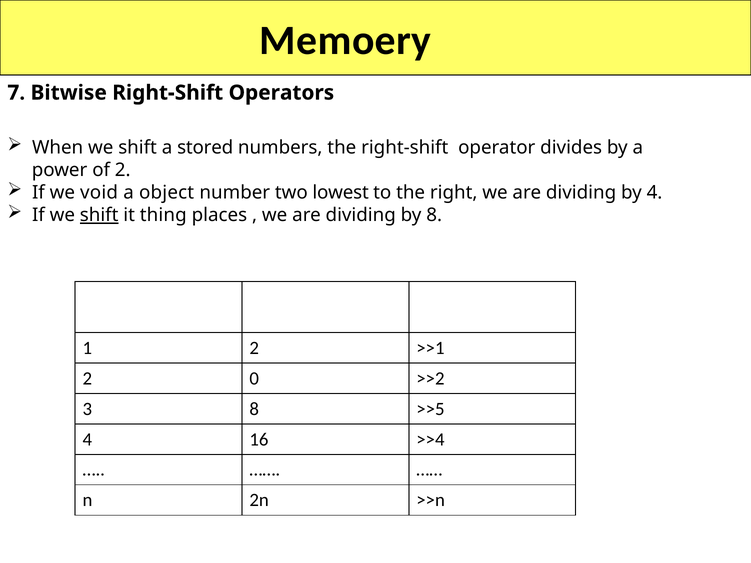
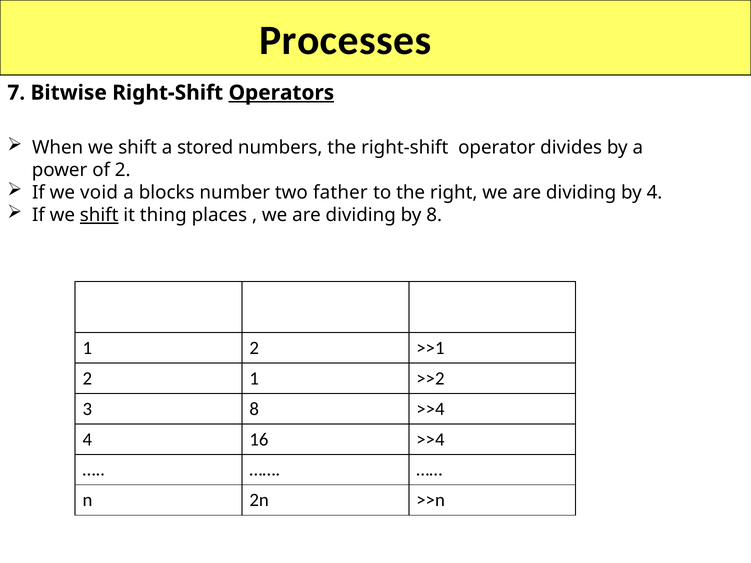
Memoery: Memoery -> Processes (345, 40)
Operators underline: none -> present (281, 93)
object: object -> blocks (167, 193)
lowest: lowest -> father (340, 193)
2 0: 0 -> 1 (254, 379)
8 >>5: >>5 -> >>4 (430, 409)
